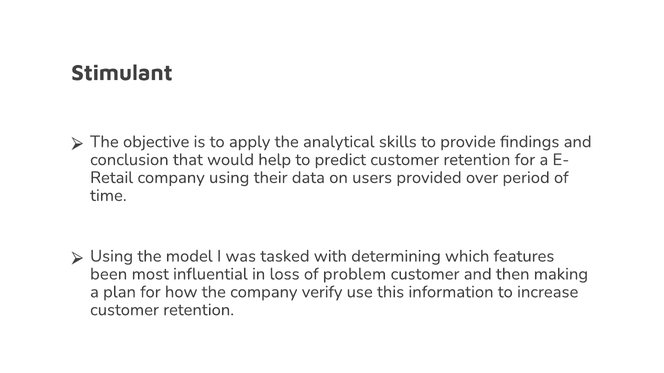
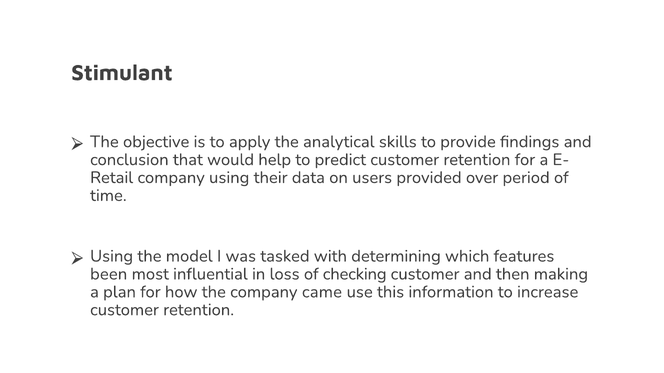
problem: problem -> checking (355, 274)
verify: verify -> came (322, 292)
